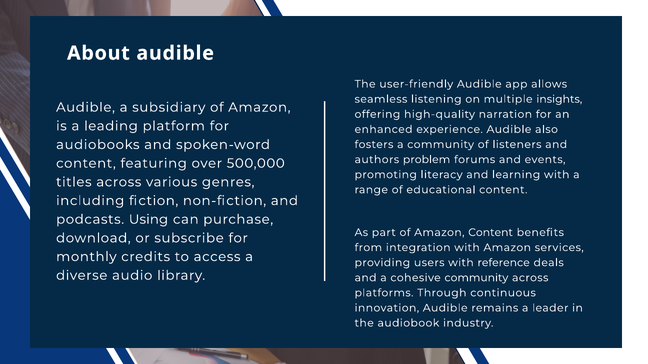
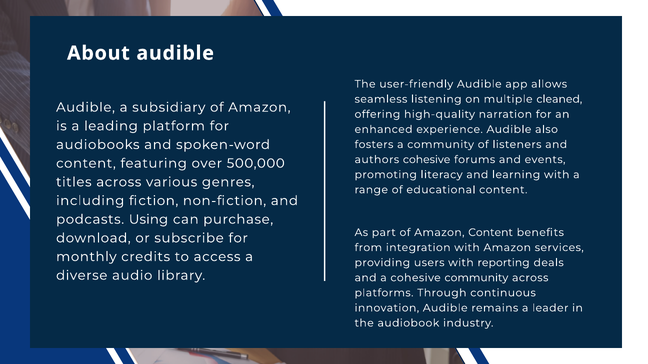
insights: insights -> cleaned (559, 99)
authors problem: problem -> cohesive (427, 160)
reference: reference -> reporting (504, 263)
